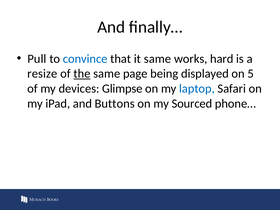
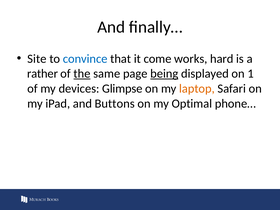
Pull: Pull -> Site (37, 59)
it same: same -> come (158, 59)
resize: resize -> rather (42, 74)
being underline: none -> present (164, 74)
5: 5 -> 1 (251, 74)
laptop colour: blue -> orange (197, 89)
Sourced: Sourced -> Optimal (192, 104)
